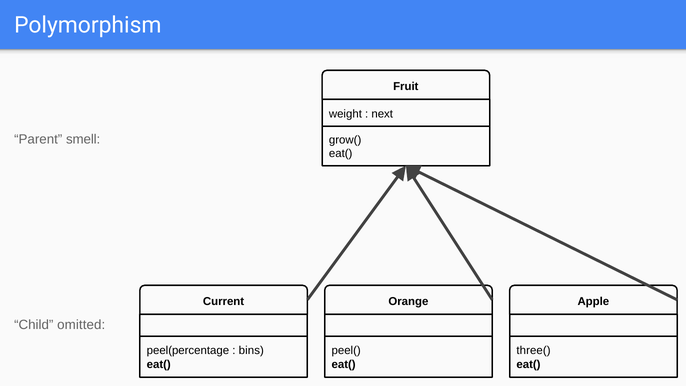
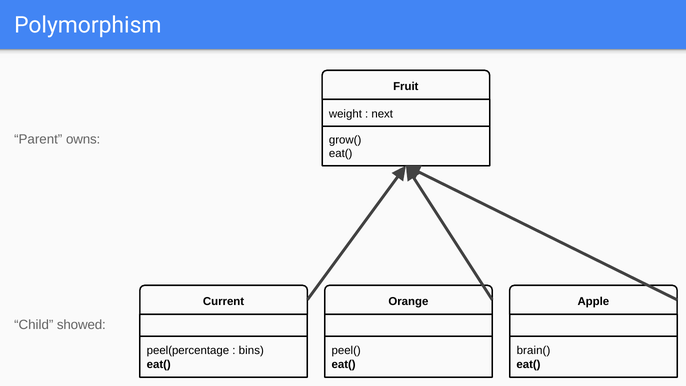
smell: smell -> owns (83, 139)
omitted: omitted -> showed (81, 325)
three(: three( -> brain( (533, 351)
